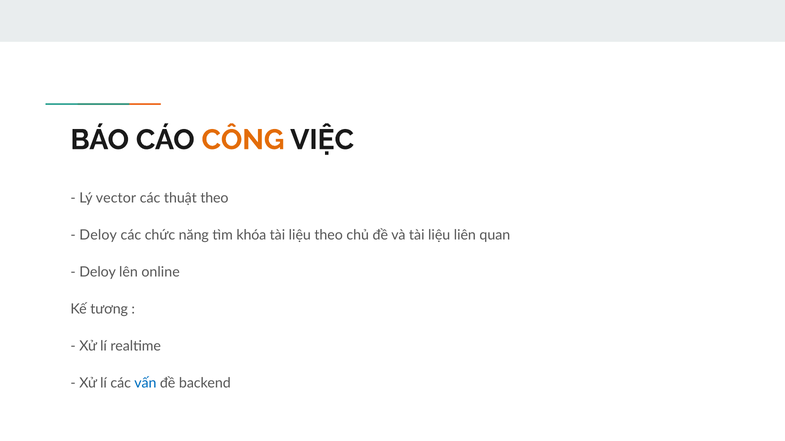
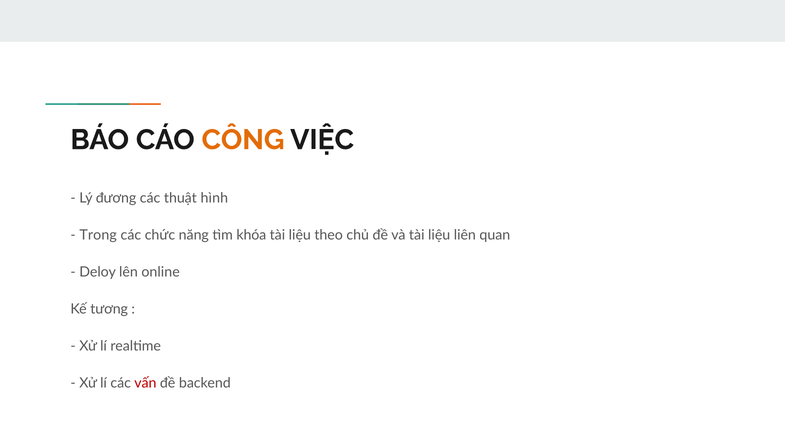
vector: vector -> đương (116, 198)
thuật theo: theo -> hình (214, 198)
Deloy: Deloy -> Trong (98, 235)
vấn colour: blue -> red (145, 383)
